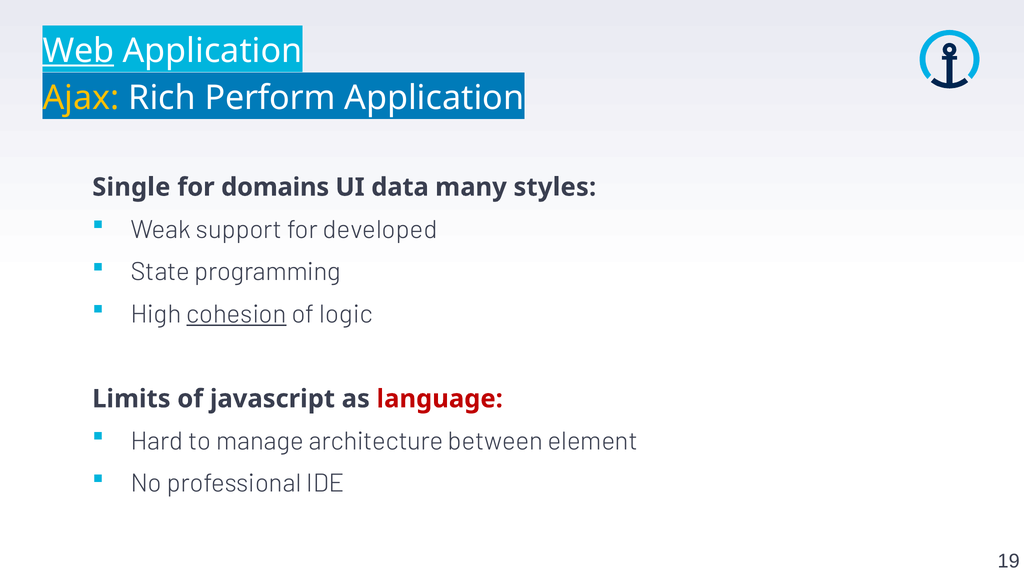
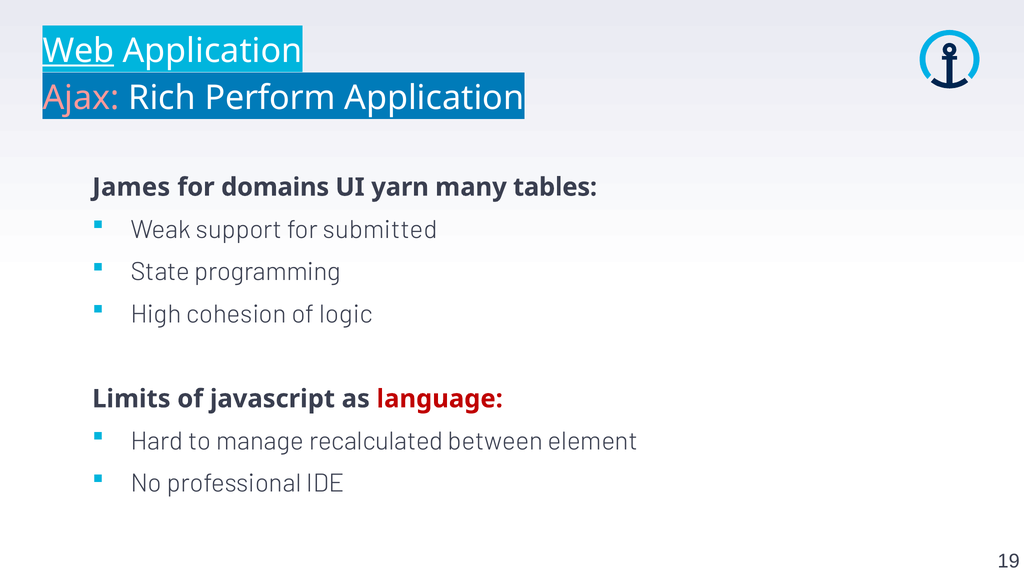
Ajax colour: yellow -> pink (81, 98)
Single: Single -> James (131, 187)
data: data -> yarn (400, 187)
styles: styles -> tables (555, 187)
developed: developed -> submitted (380, 230)
cohesion underline: present -> none (236, 314)
architecture: architecture -> recalculated (376, 441)
